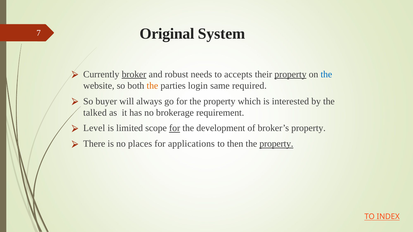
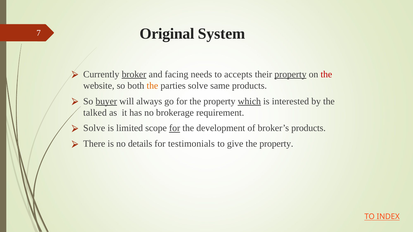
robust: robust -> facing (177, 74)
the colour: blue -> red (326, 74)
parties login: login -> solve (198, 86)
same required: required -> products (249, 86)
buyer underline: none -> present (106, 101)
which underline: none -> present (249, 101)
Level: Level -> Solve (94, 128)
broker’s property: property -> products (308, 128)
places: places -> details (140, 144)
applications: applications -> testimonials (191, 144)
then: then -> give (235, 144)
property underline: present -> none (276, 144)
